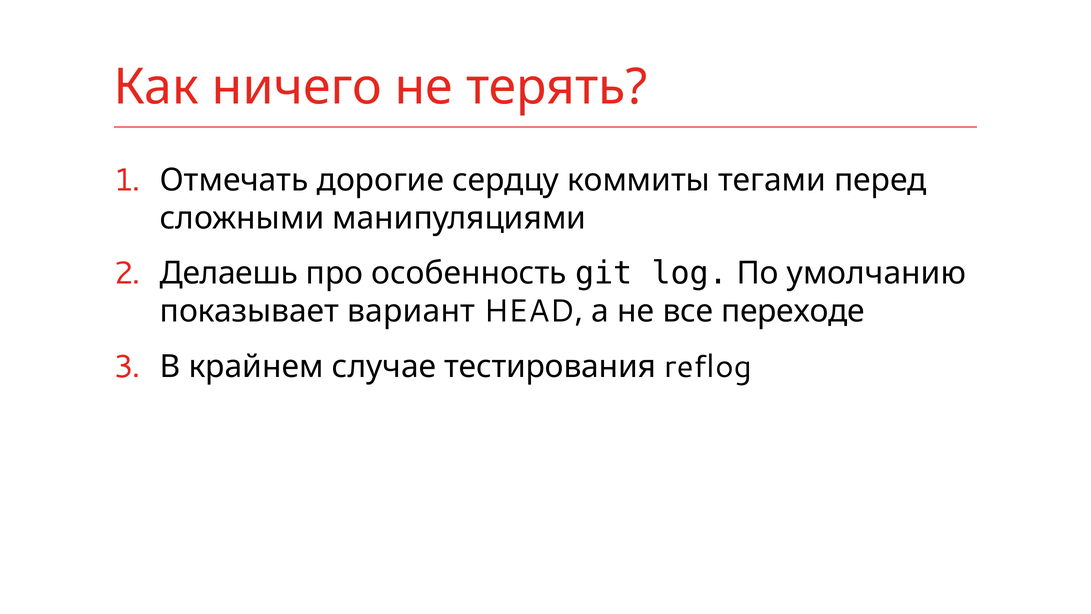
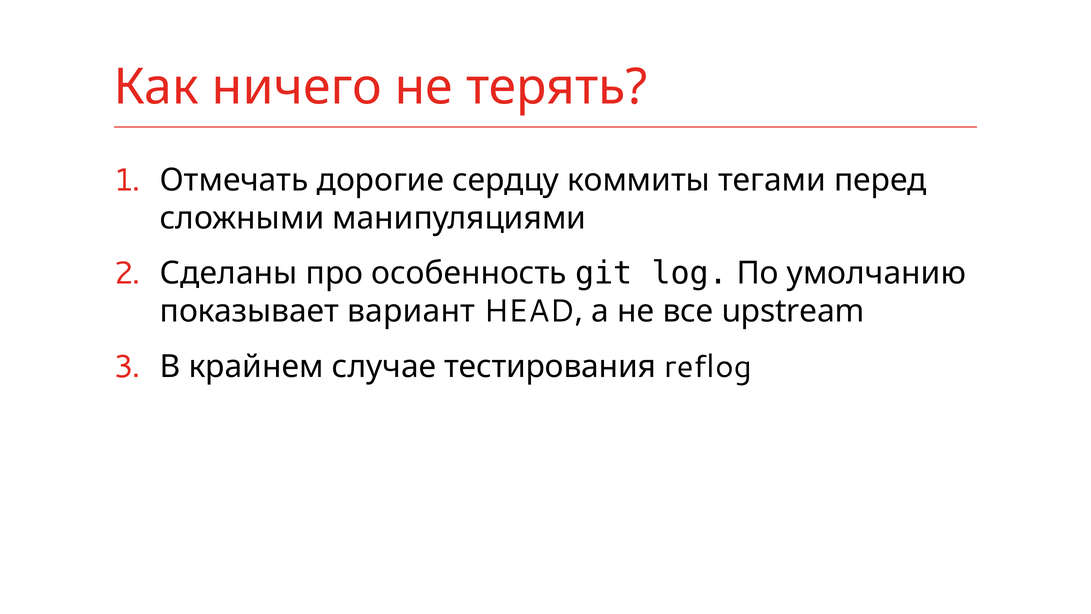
Делаешь: Делаешь -> Сделаны (229, 273)
переходе: переходе -> upstream (793, 311)
